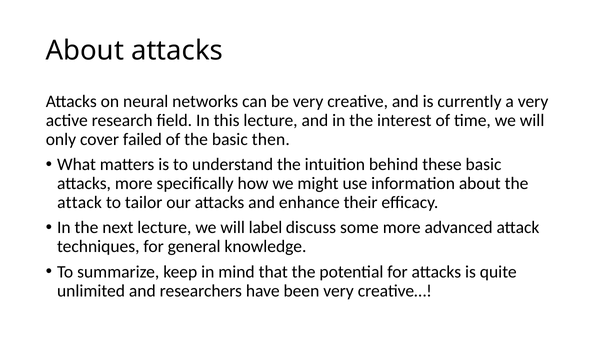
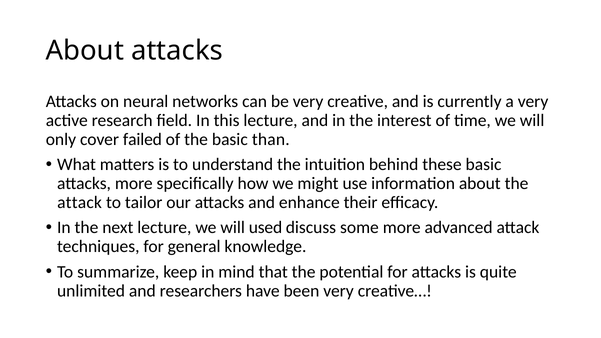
then: then -> than (271, 139)
label: label -> used (265, 228)
